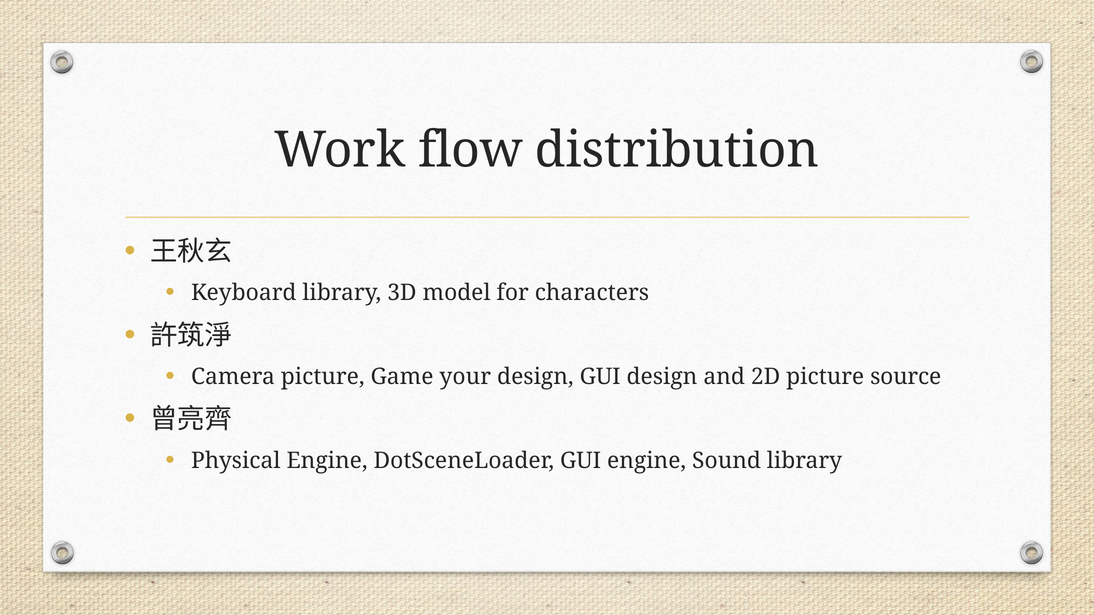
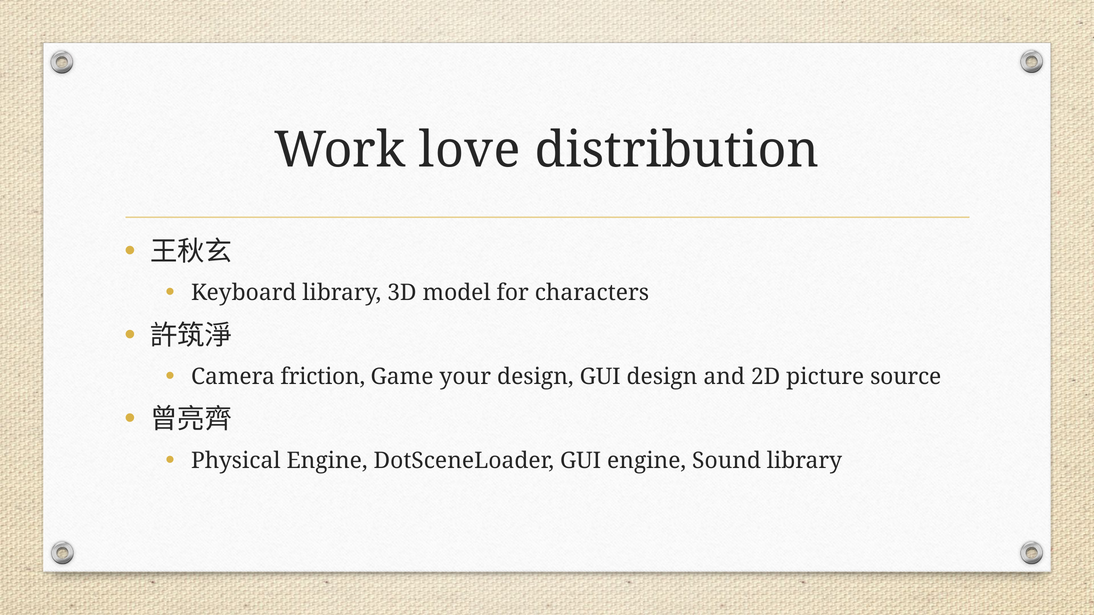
flow: flow -> love (470, 150)
Camera picture: picture -> friction (323, 377)
